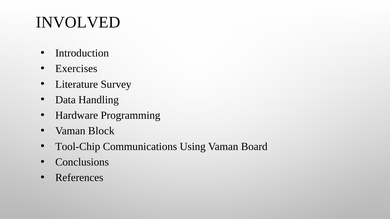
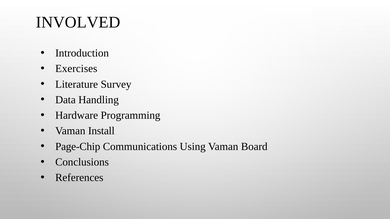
Block: Block -> Install (101, 131)
Tool-Chip: Tool-Chip -> Page-Chip (78, 147)
